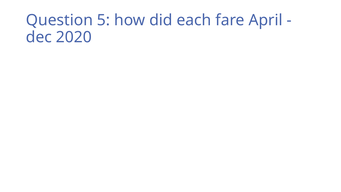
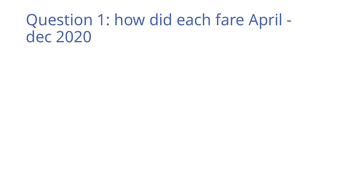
5: 5 -> 1 (104, 20)
